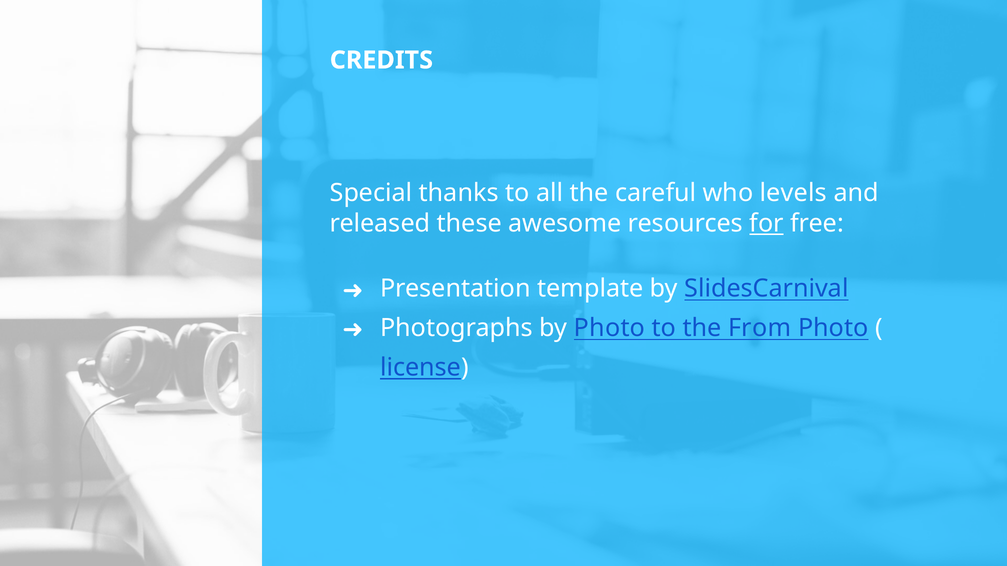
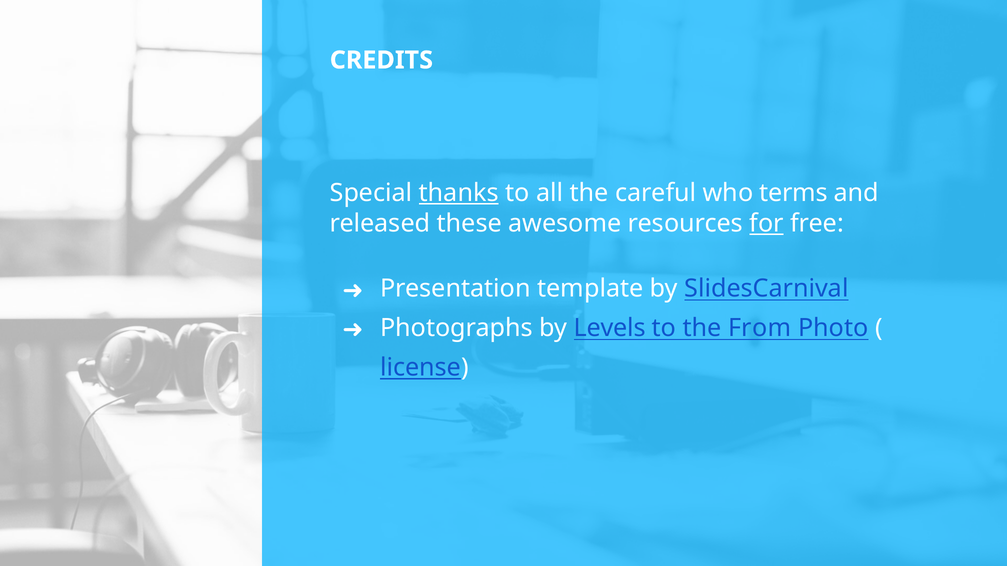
thanks underline: none -> present (459, 193)
levels: levels -> terms (793, 193)
by Photo: Photo -> Levels (610, 328)
